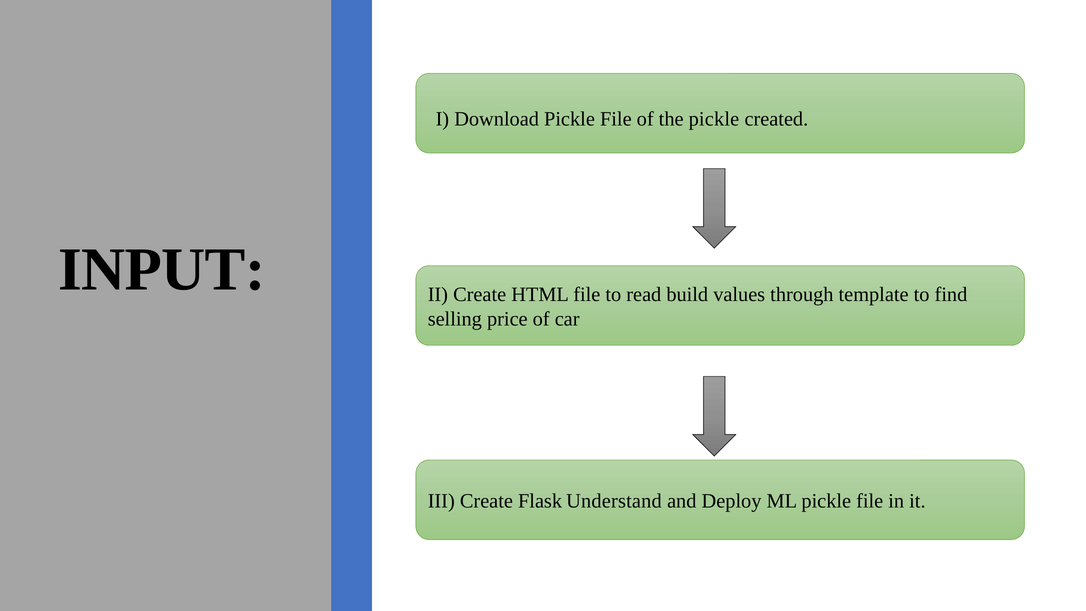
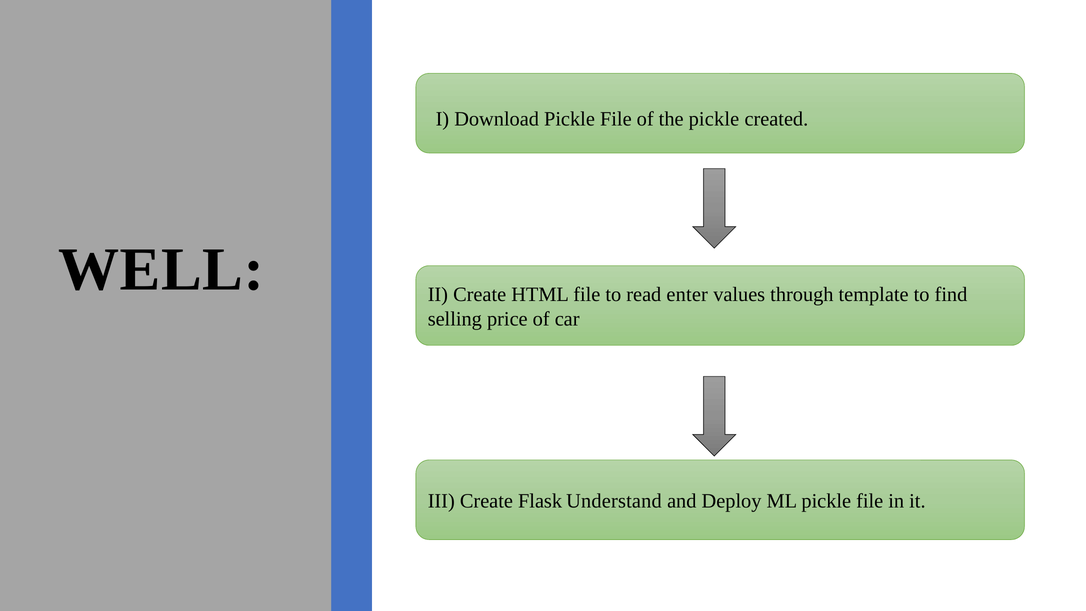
INPUT: INPUT -> WELL (161, 269)
build: build -> enter (687, 295)
